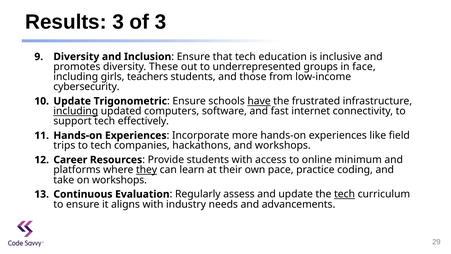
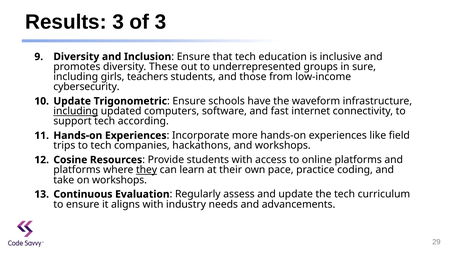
face: face -> sure (364, 67)
have underline: present -> none (259, 101)
frustrated: frustrated -> waveform (316, 101)
effectively: effectively -> according (143, 121)
Career: Career -> Cosine (70, 160)
online minimum: minimum -> platforms (358, 160)
tech underline: present -> none (345, 194)
